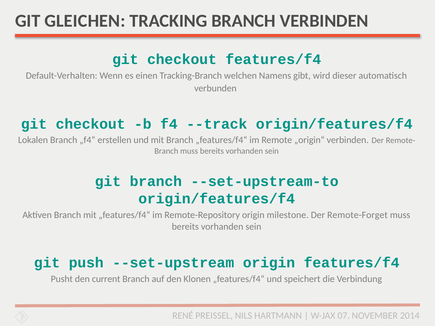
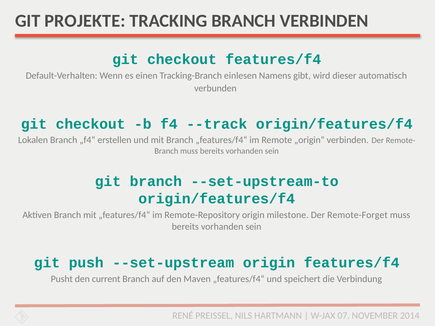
GLEICHEN: GLEICHEN -> PROJEKTE (85, 21)
welchen: welchen -> einlesen (240, 76)
Klonen: Klonen -> Maven (197, 279)
